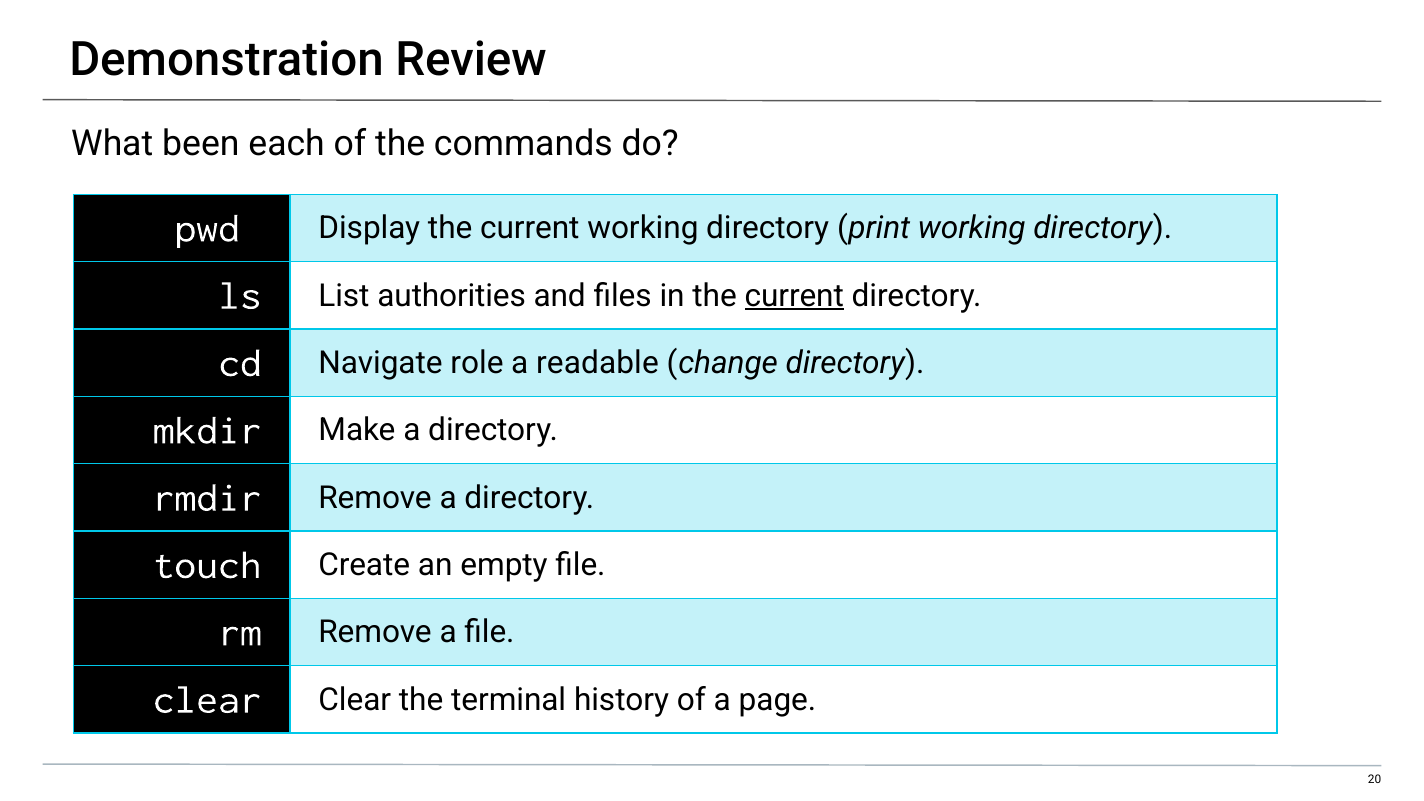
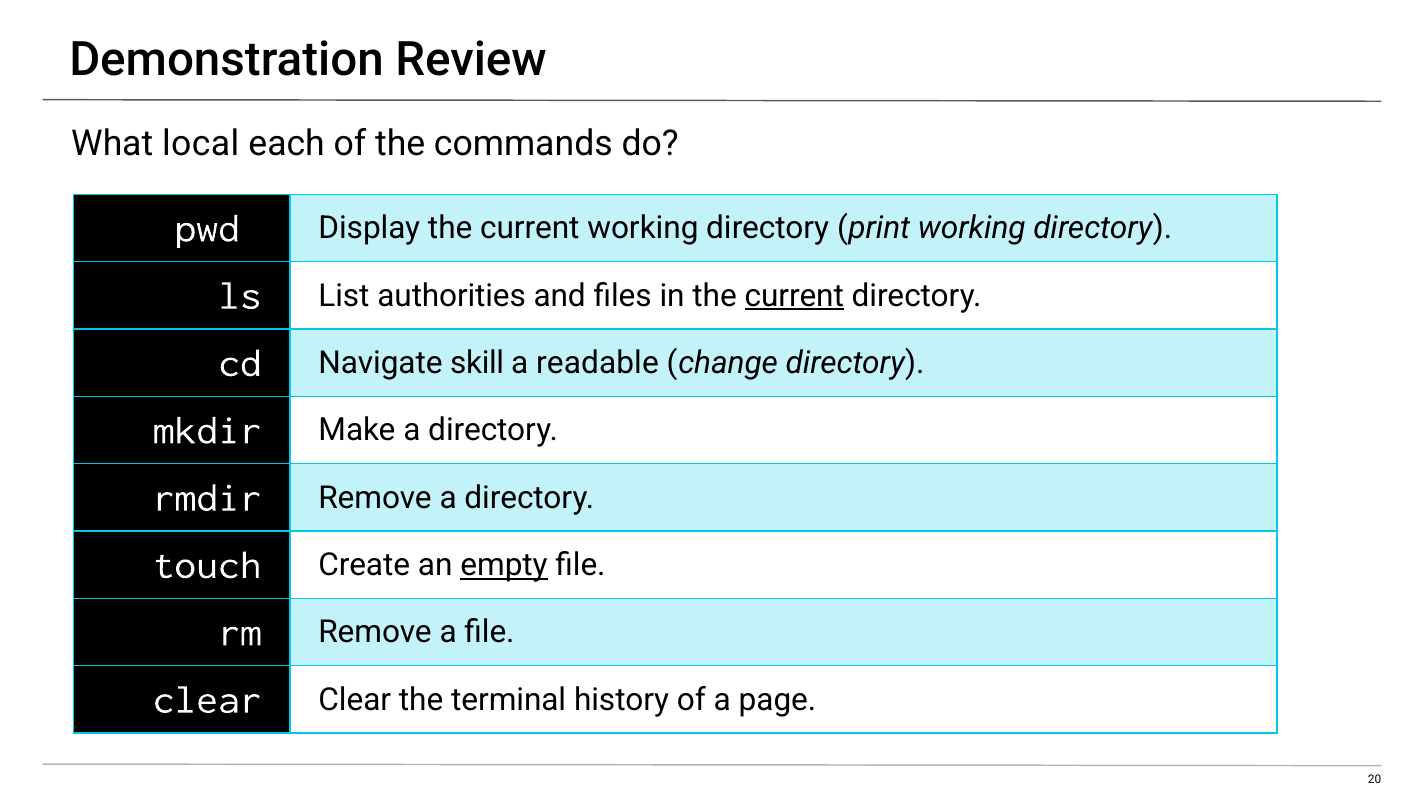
been: been -> local (201, 143)
role: role -> skill (477, 363)
empty underline: none -> present (504, 565)
